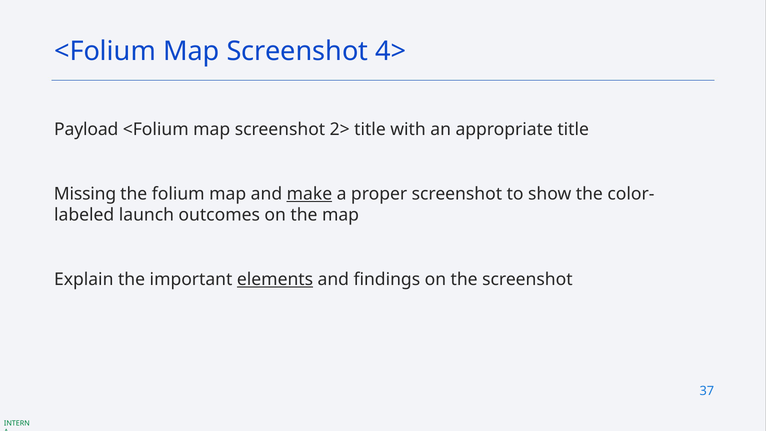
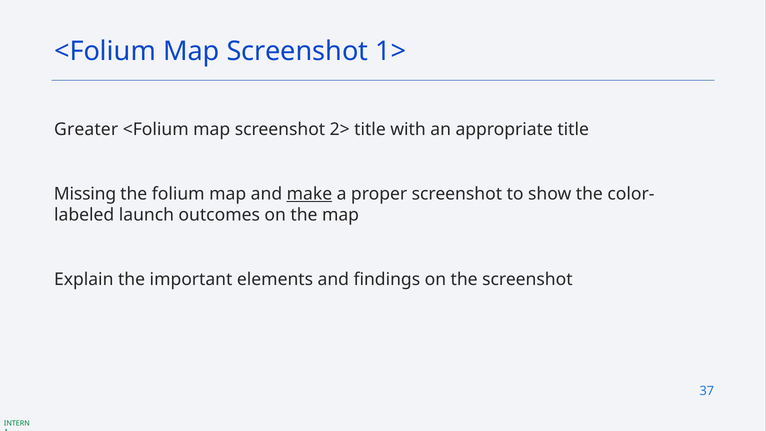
4>: 4> -> 1> (391, 51)
Payload: Payload -> Greater (86, 129)
elements underline: present -> none (275, 279)
